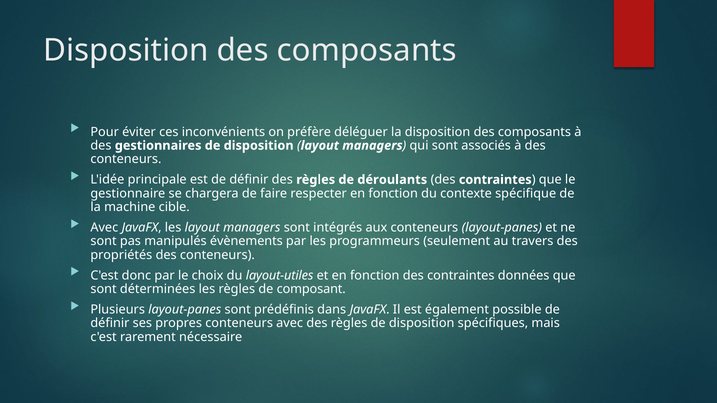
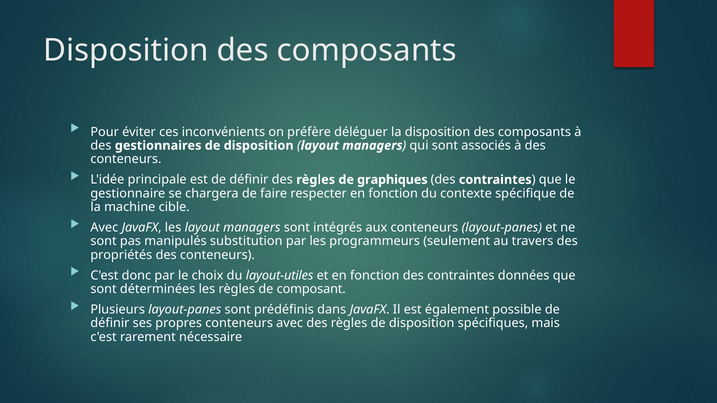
déroulants: déroulants -> graphiques (392, 180)
évènements: évènements -> substitution (246, 241)
